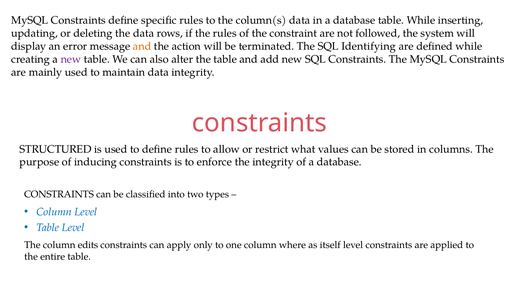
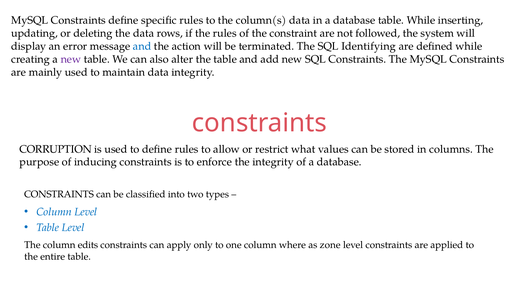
and colour: orange -> blue (142, 46)
STRUCTURED: STRUCTURED -> CORRUPTION (56, 149)
itself: itself -> zone (330, 245)
